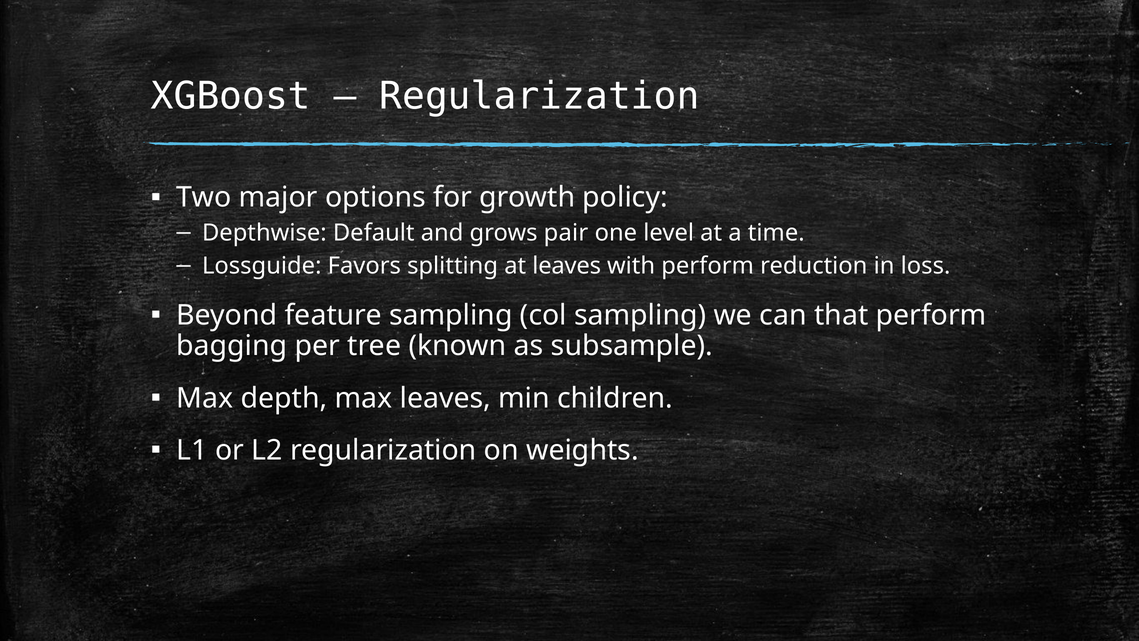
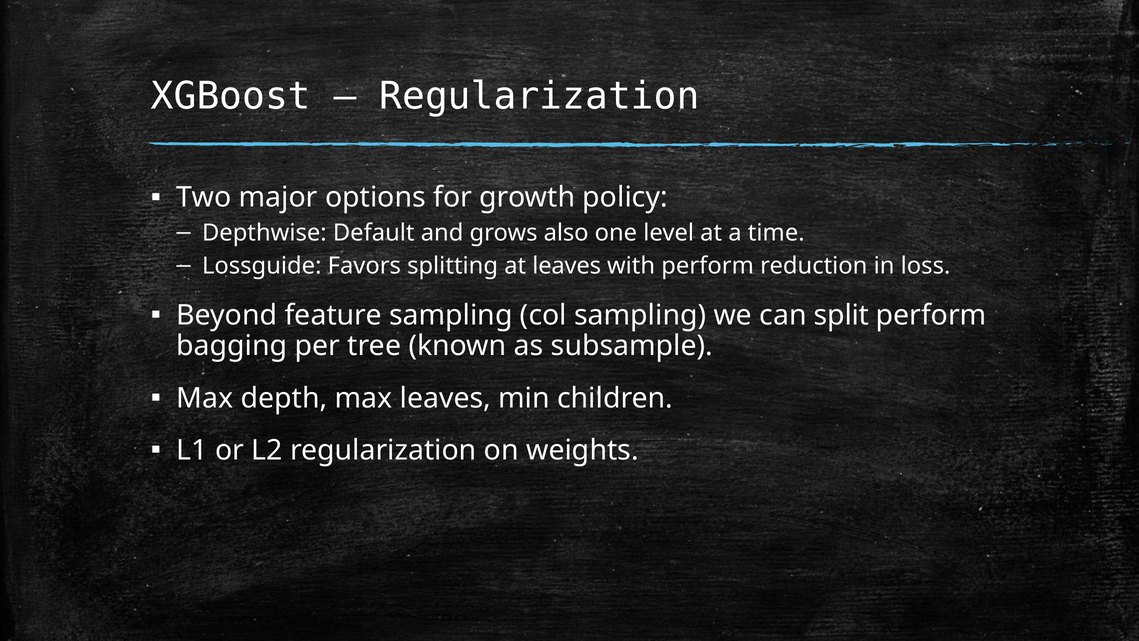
pair: pair -> also (566, 233)
that: that -> split (841, 315)
